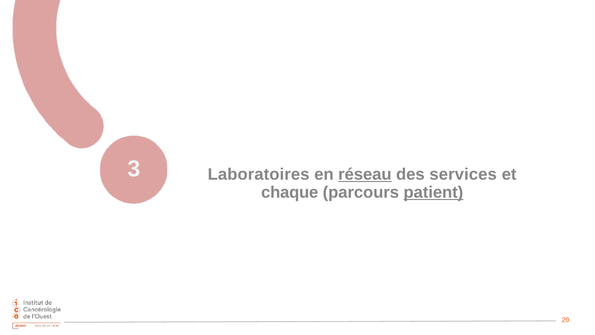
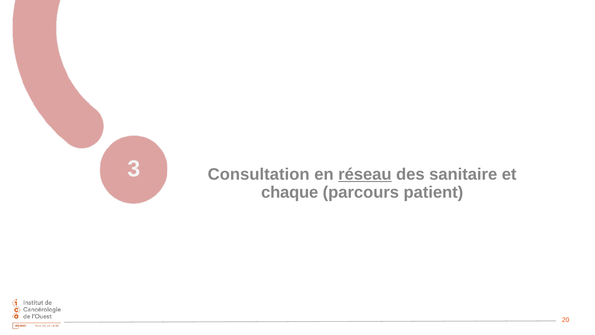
Laboratoires: Laboratoires -> Consultation (259, 174)
services: services -> sanitaire (463, 174)
patient underline: present -> none (433, 192)
